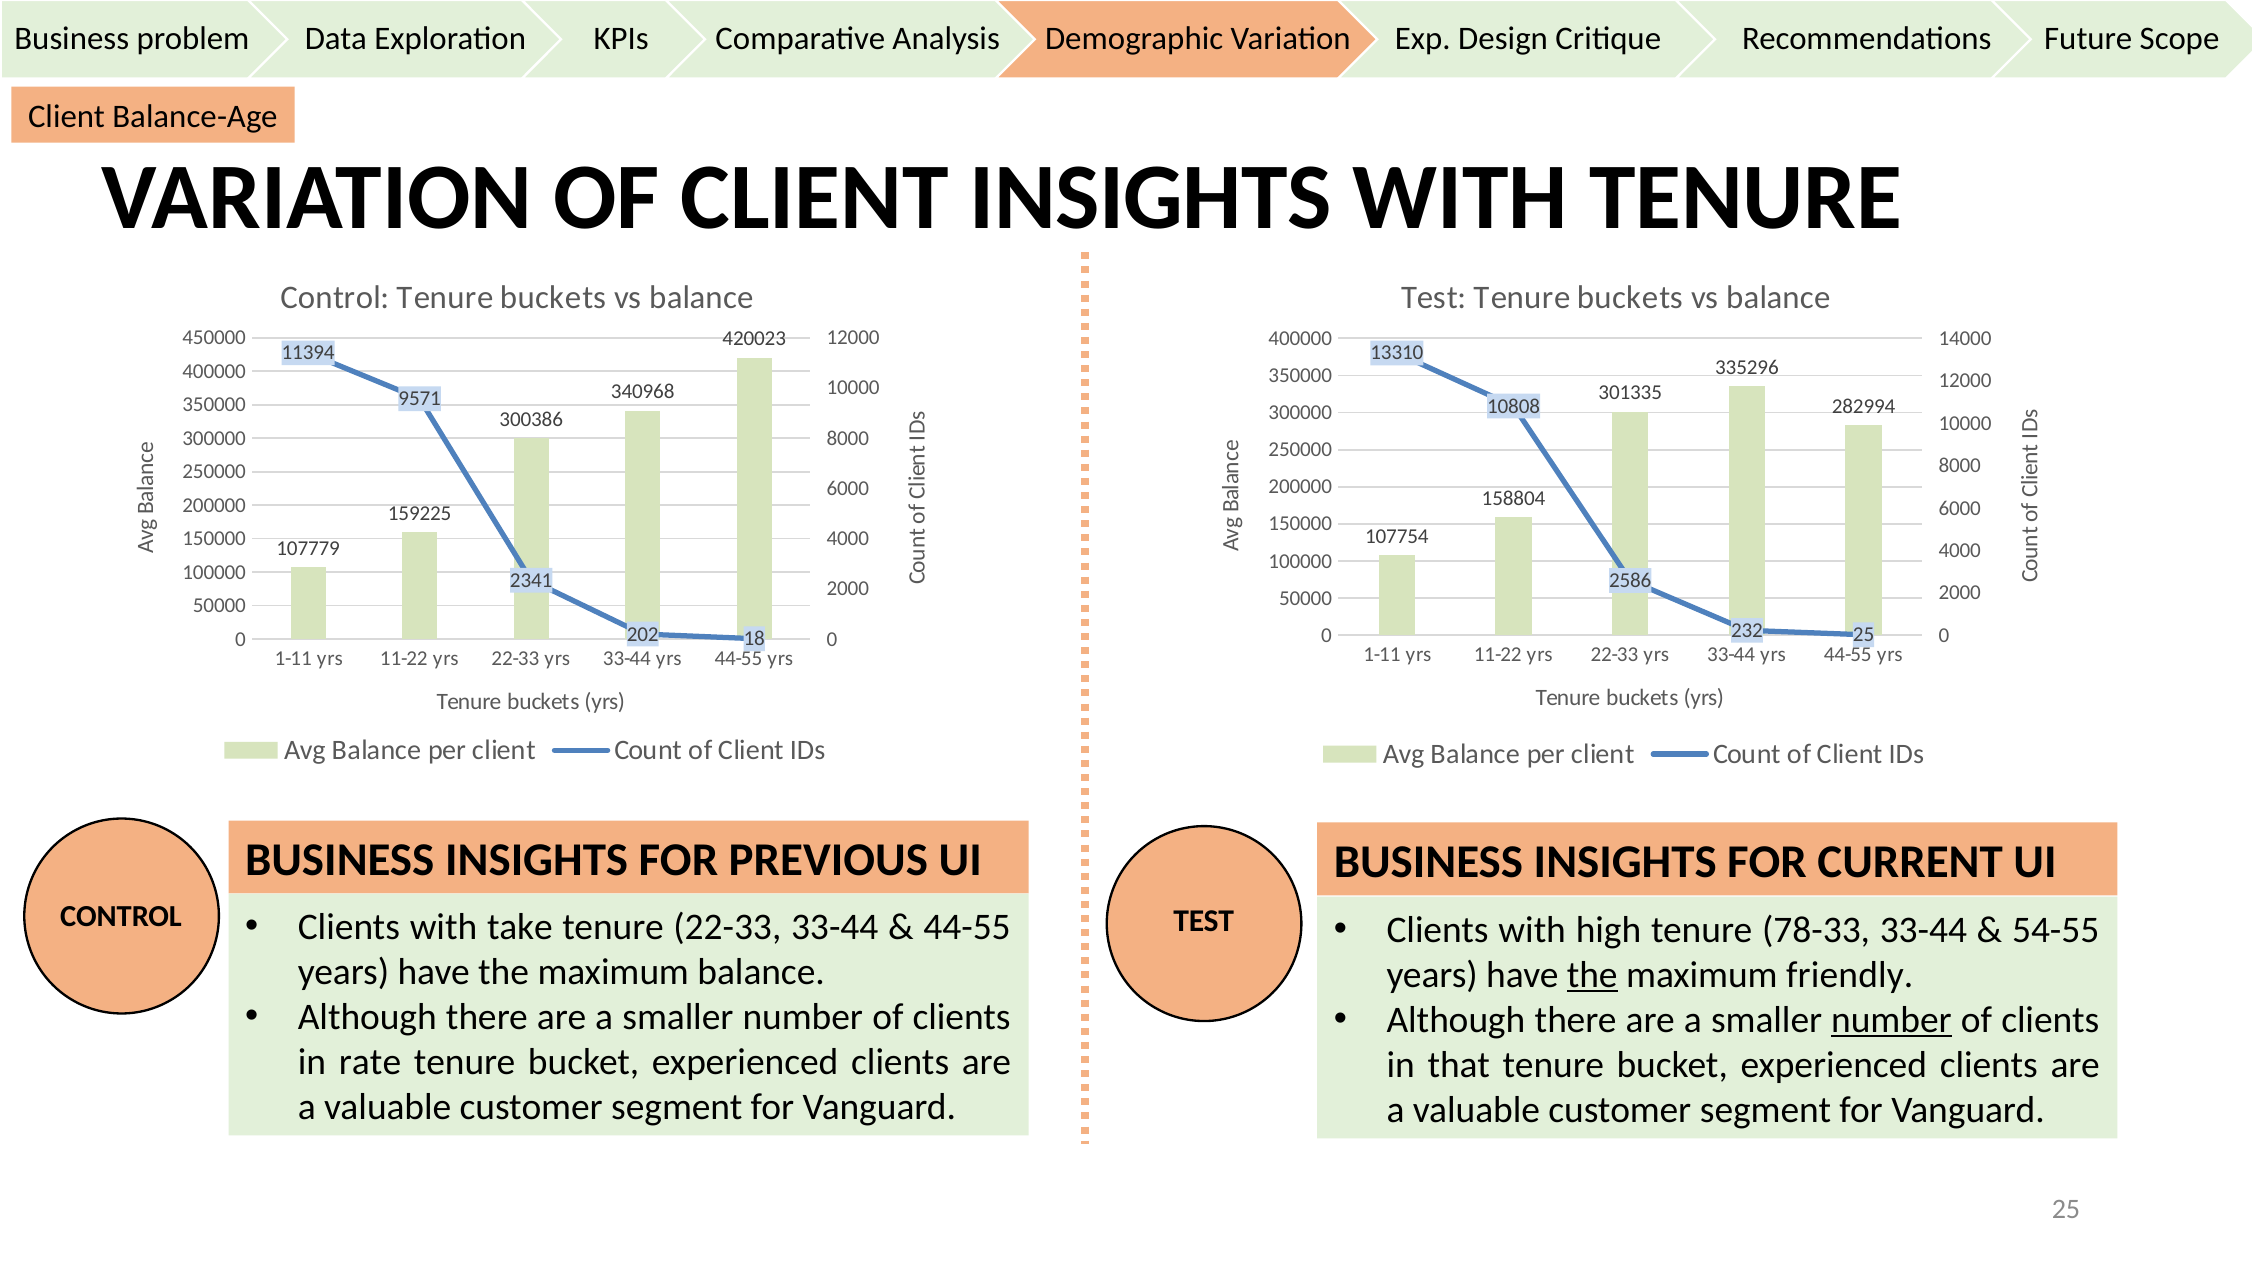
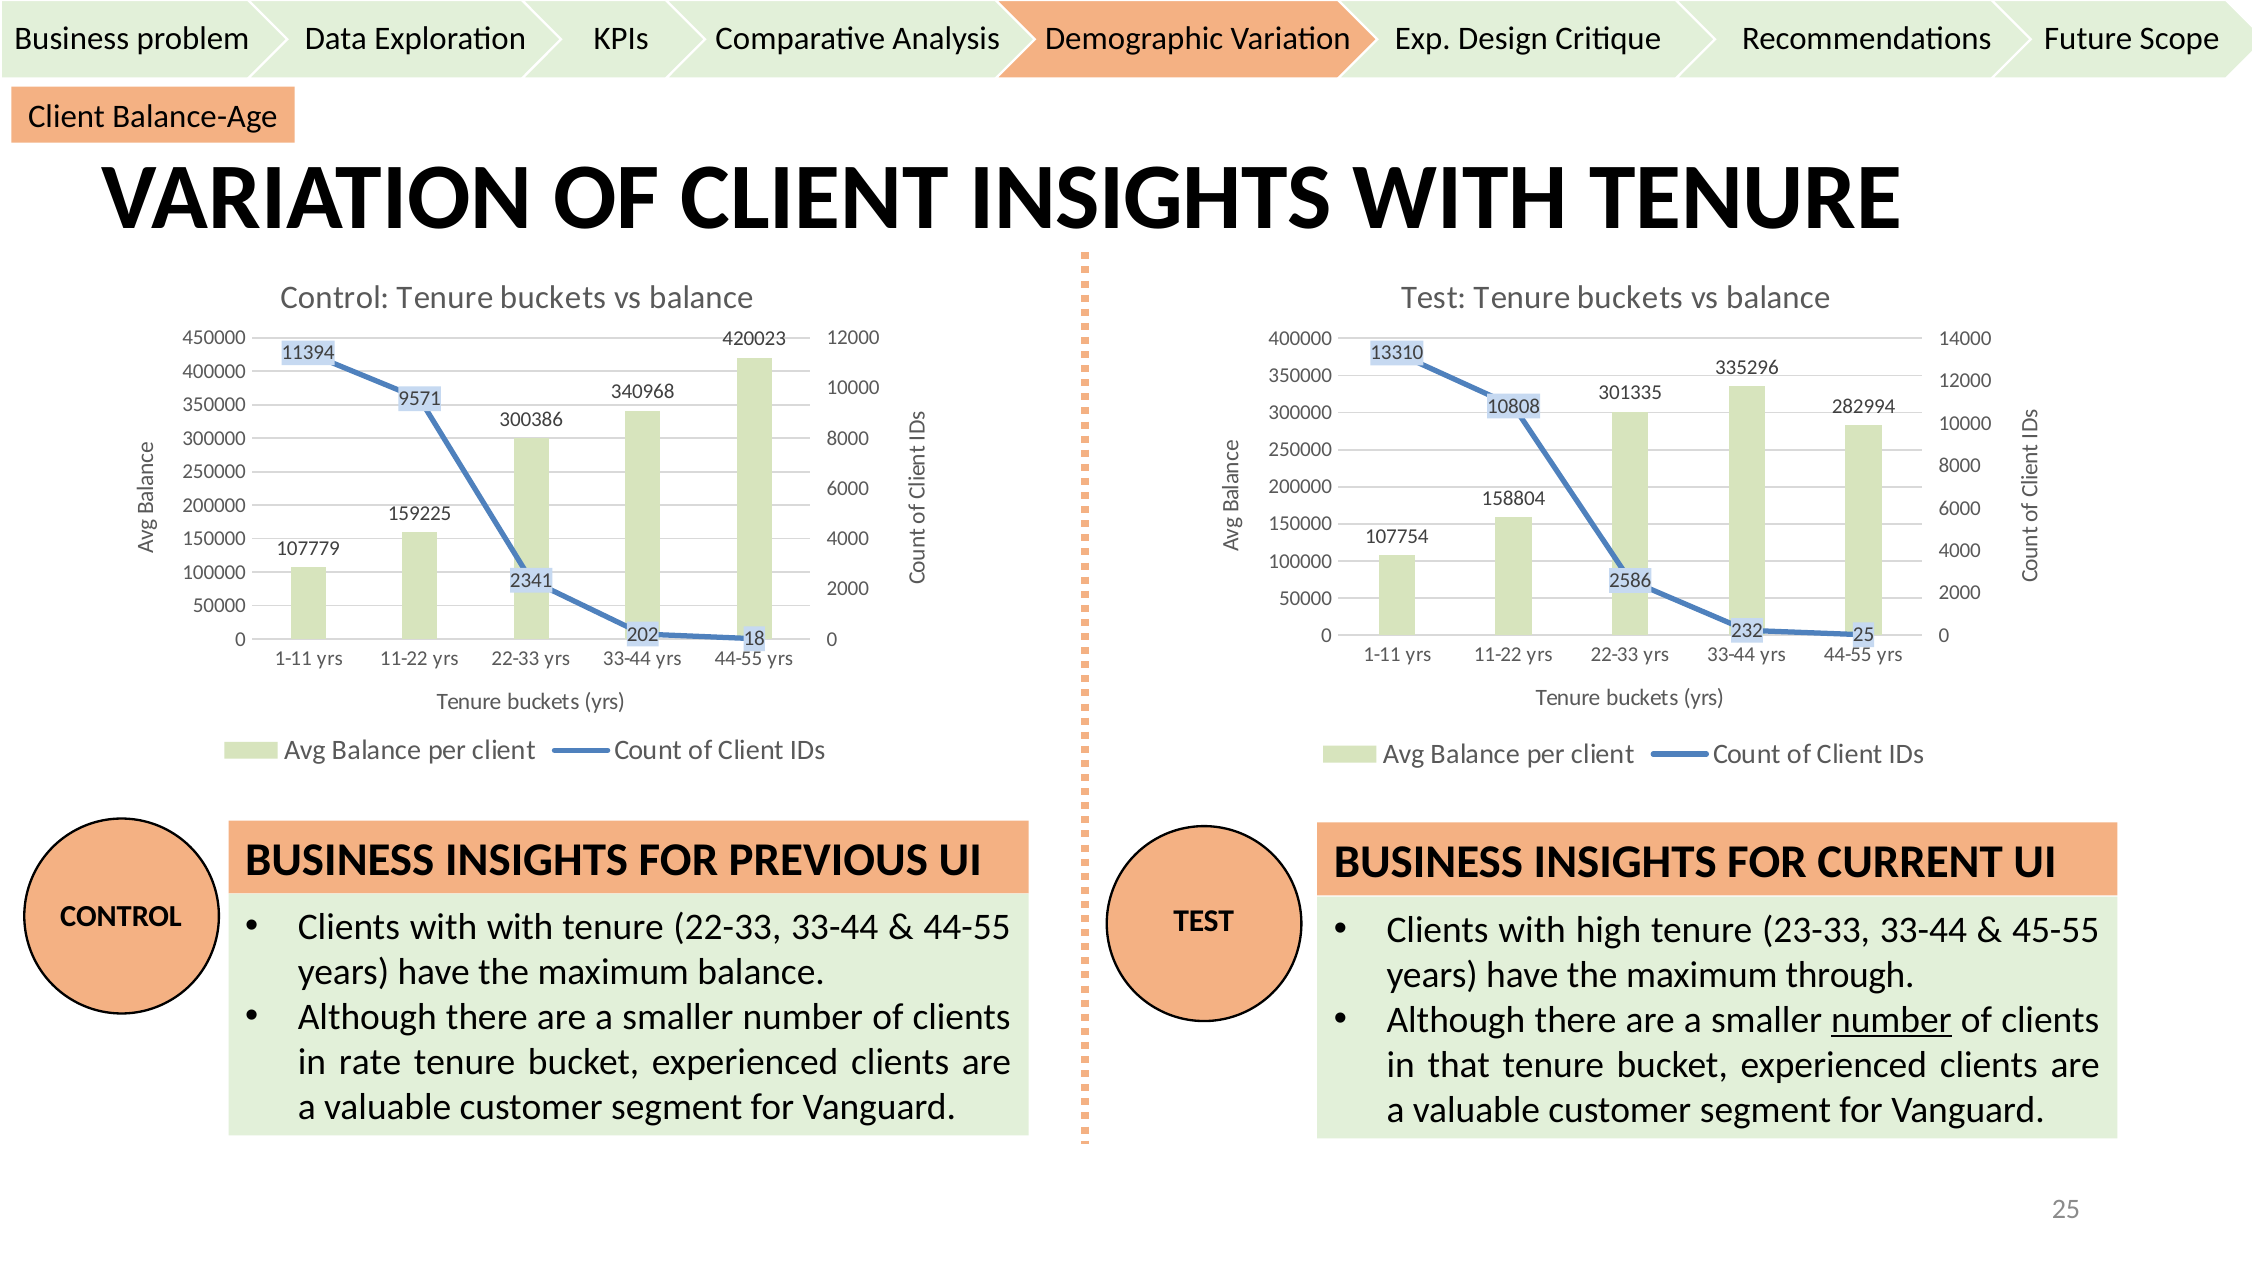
with take: take -> with (520, 927)
78-33: 78-33 -> 23-33 (1816, 930)
54-55: 54-55 -> 45-55 (2056, 930)
the underline: present -> none (1592, 975)
friendly: friendly -> through (1850, 975)
